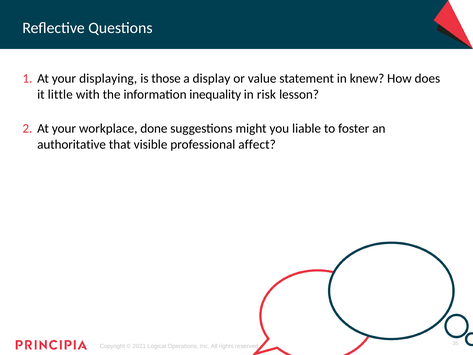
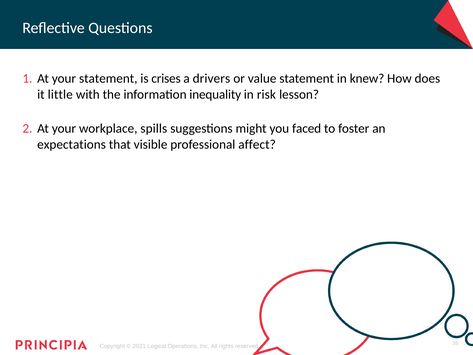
your displaying: displaying -> statement (108, 79)
those: those -> crises (166, 79)
display: display -> drivers (211, 79)
done: done -> spills (154, 128)
liable: liable -> faced (307, 128)
authoritative: authoritative -> expectations (72, 144)
